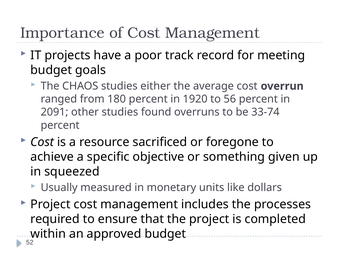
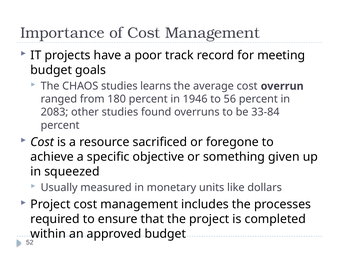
either: either -> learns (156, 86)
1920: 1920 -> 1946 (195, 99)
2091: 2091 -> 2083 (54, 112)
33-74: 33-74 -> 33-84 (265, 112)
